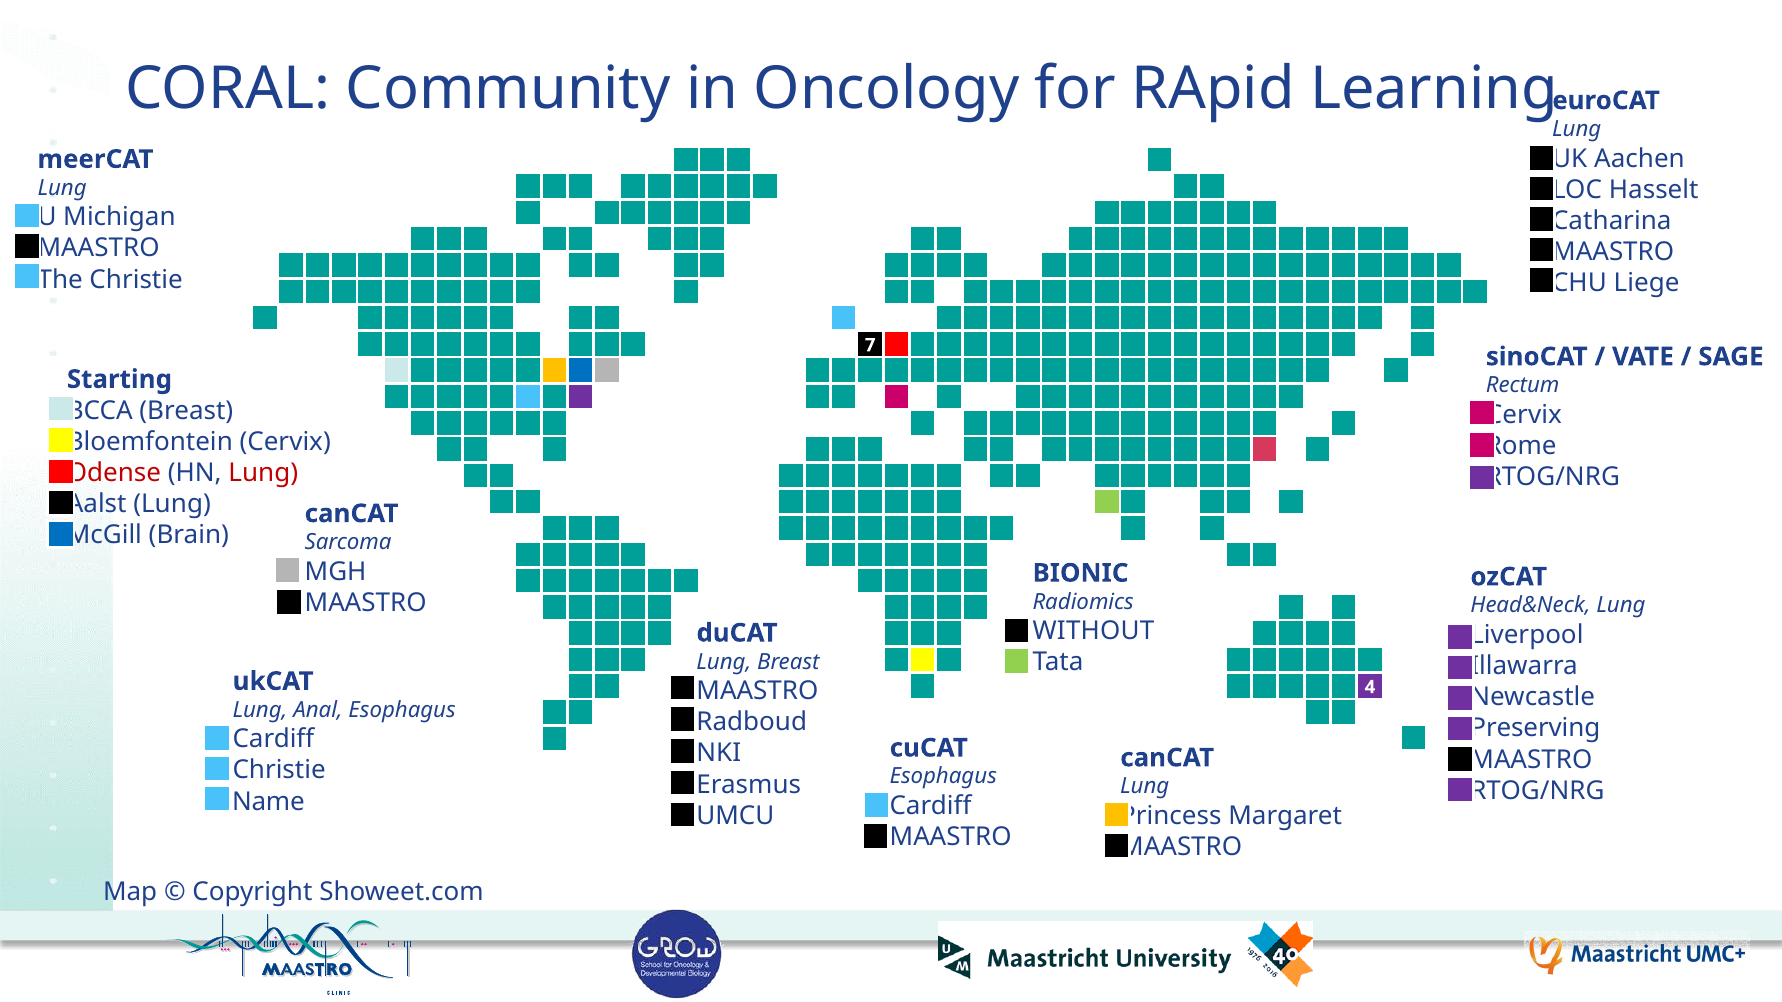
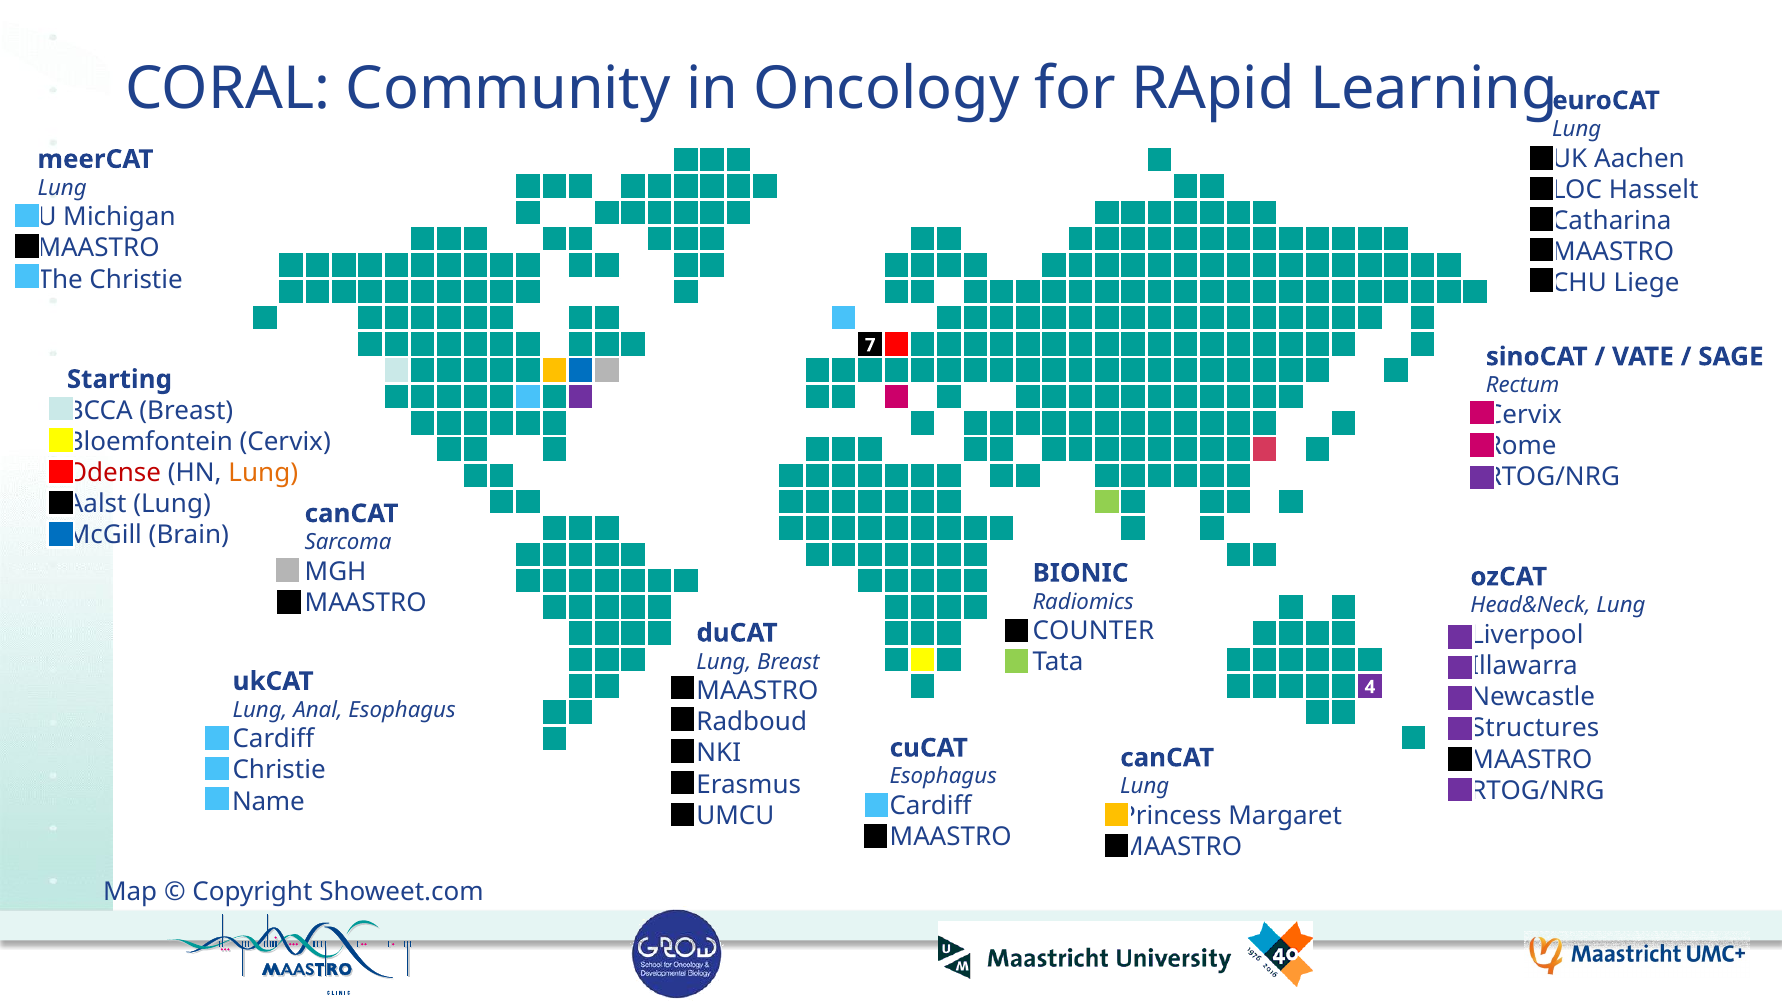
Lung colour: red -> orange (263, 473)
WITHOUT: WITHOUT -> COUNTER (1093, 631)
Preserving: Preserving -> Structures (1535, 729)
